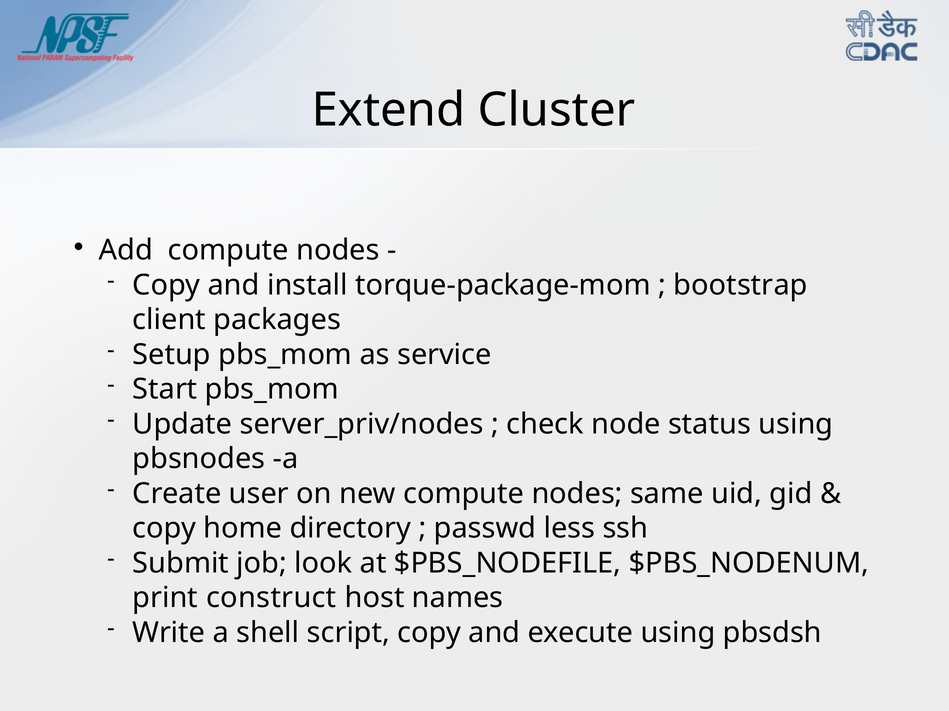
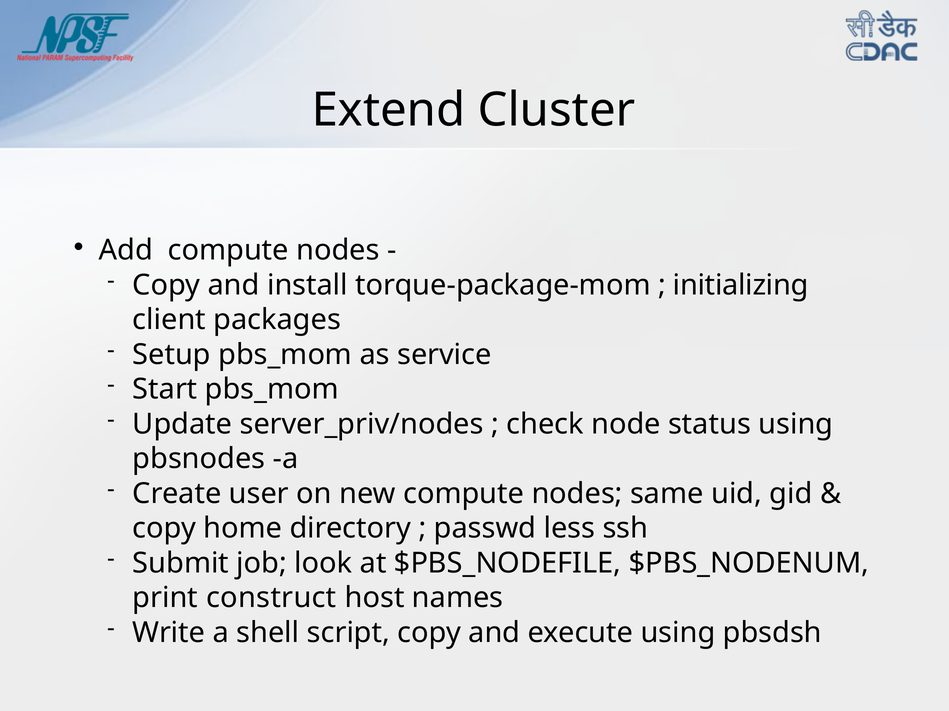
bootstrap: bootstrap -> initializing (741, 285)
